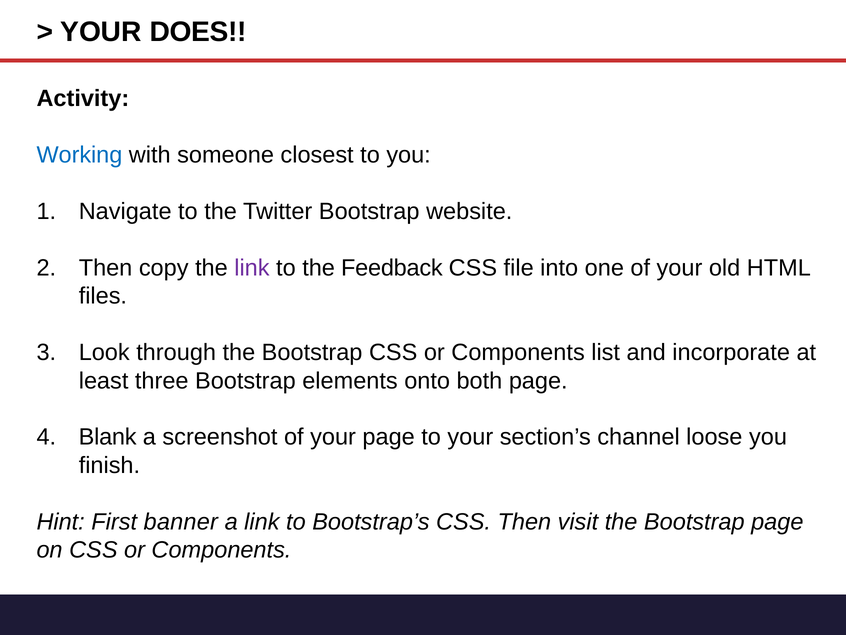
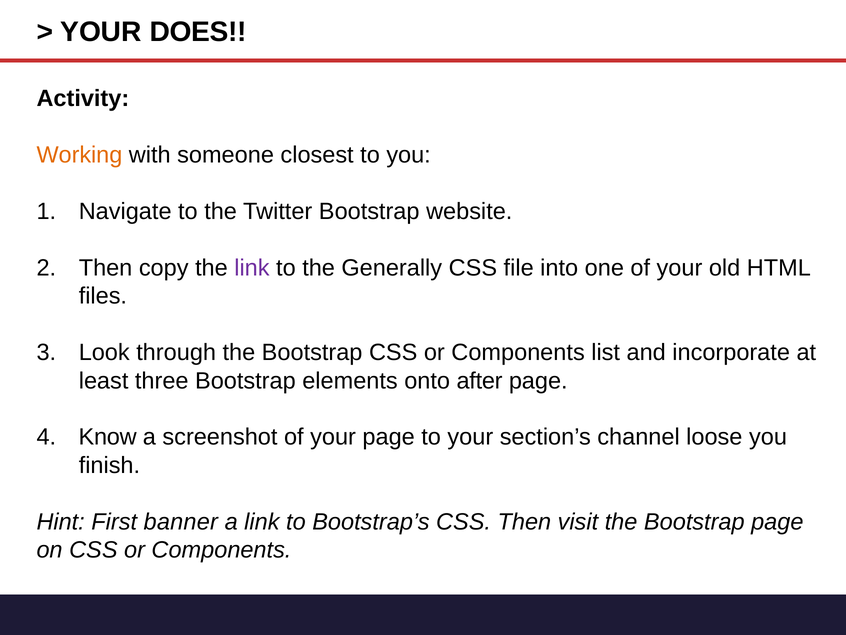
Working colour: blue -> orange (79, 155)
Feedback: Feedback -> Generally (392, 268)
both: both -> after (480, 380)
Blank: Blank -> Know (108, 437)
